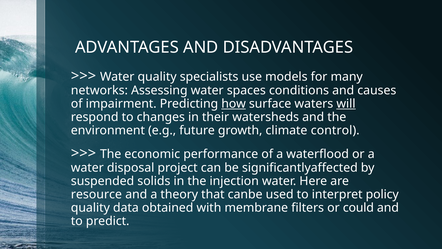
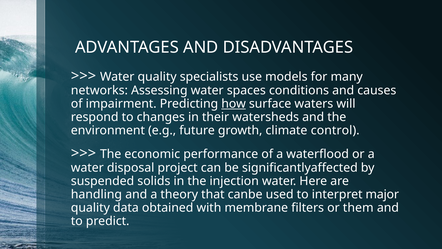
will underline: present -> none (346, 104)
resource: resource -> handling (96, 194)
policy: policy -> major (382, 194)
could: could -> them (358, 207)
